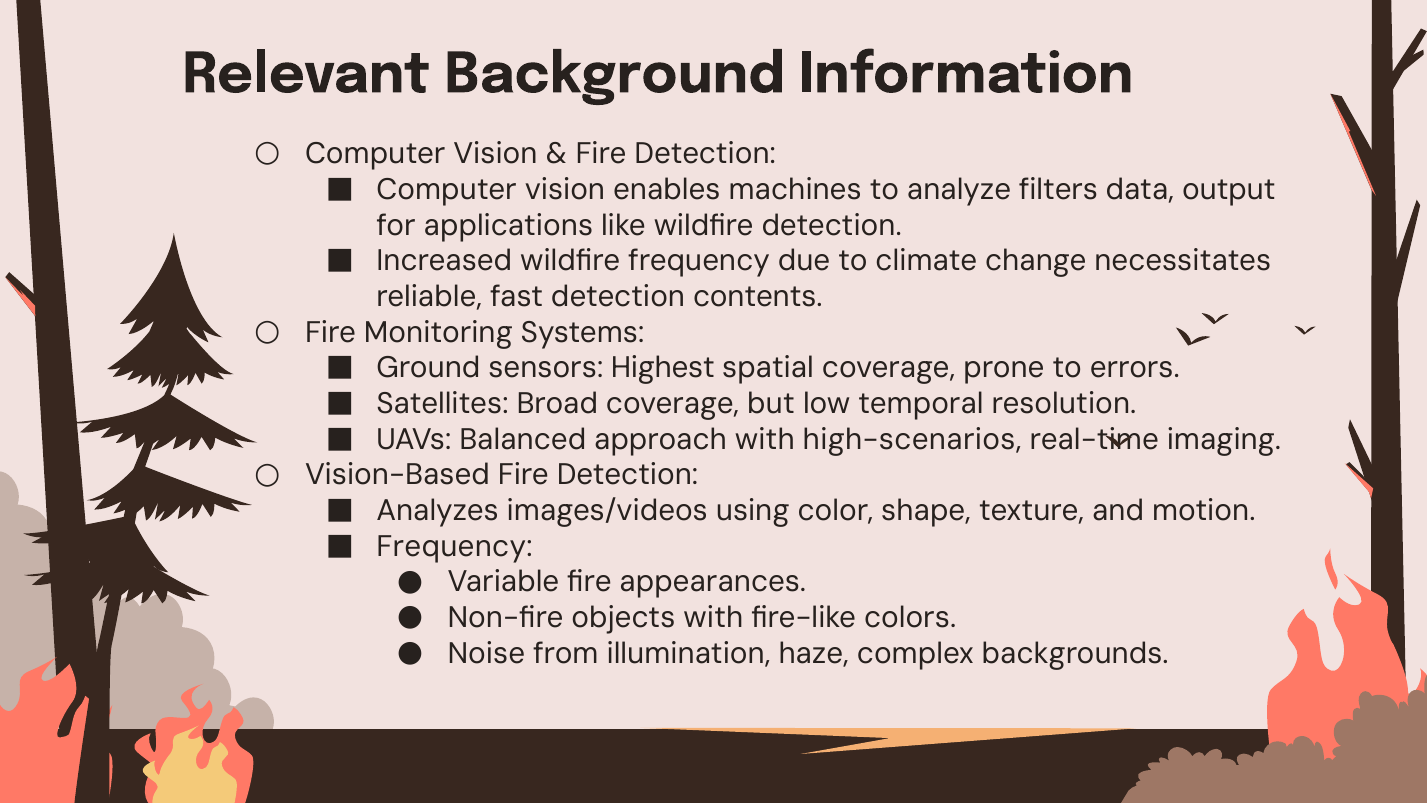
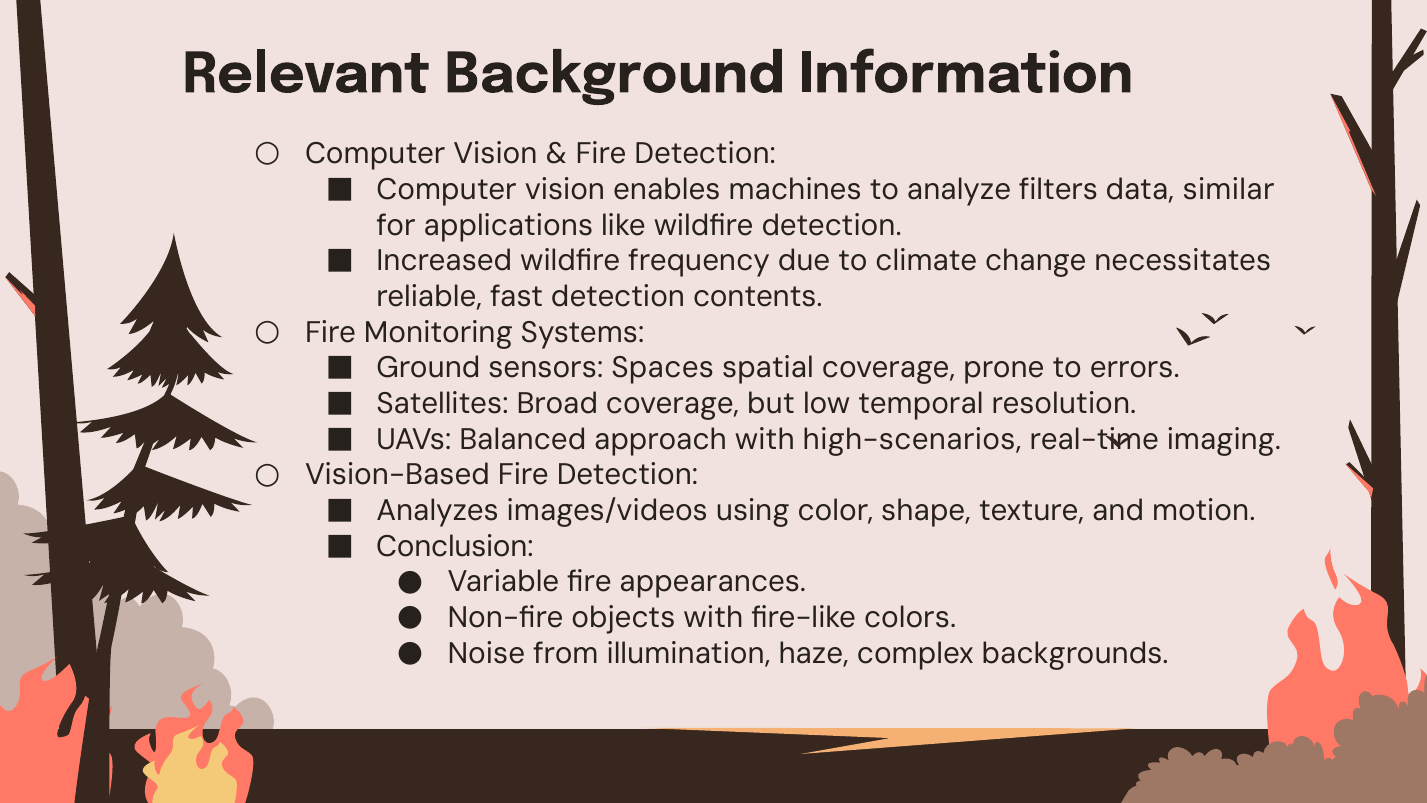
output: output -> similar (1229, 189)
Highest: Highest -> Spaces (663, 368)
Frequency: Frequency -> Conclusion (455, 546)
